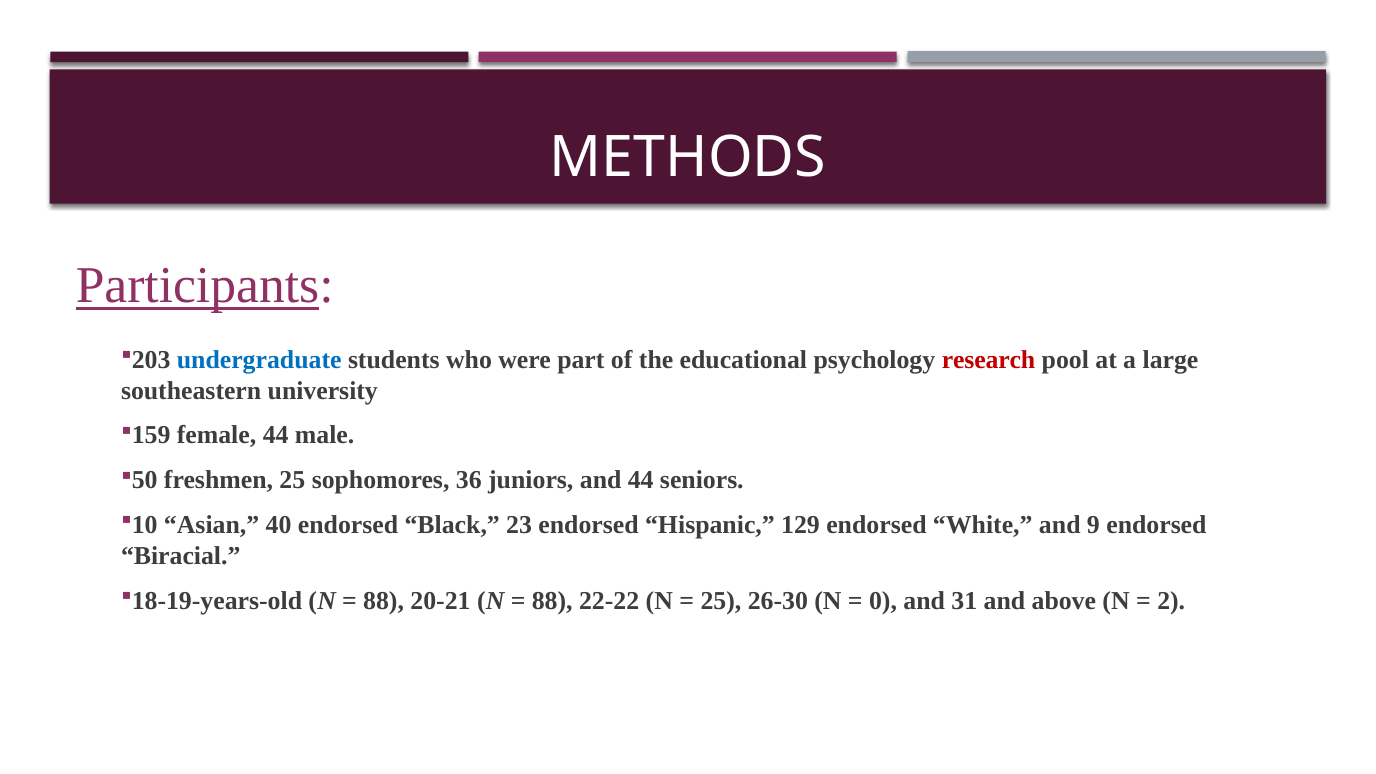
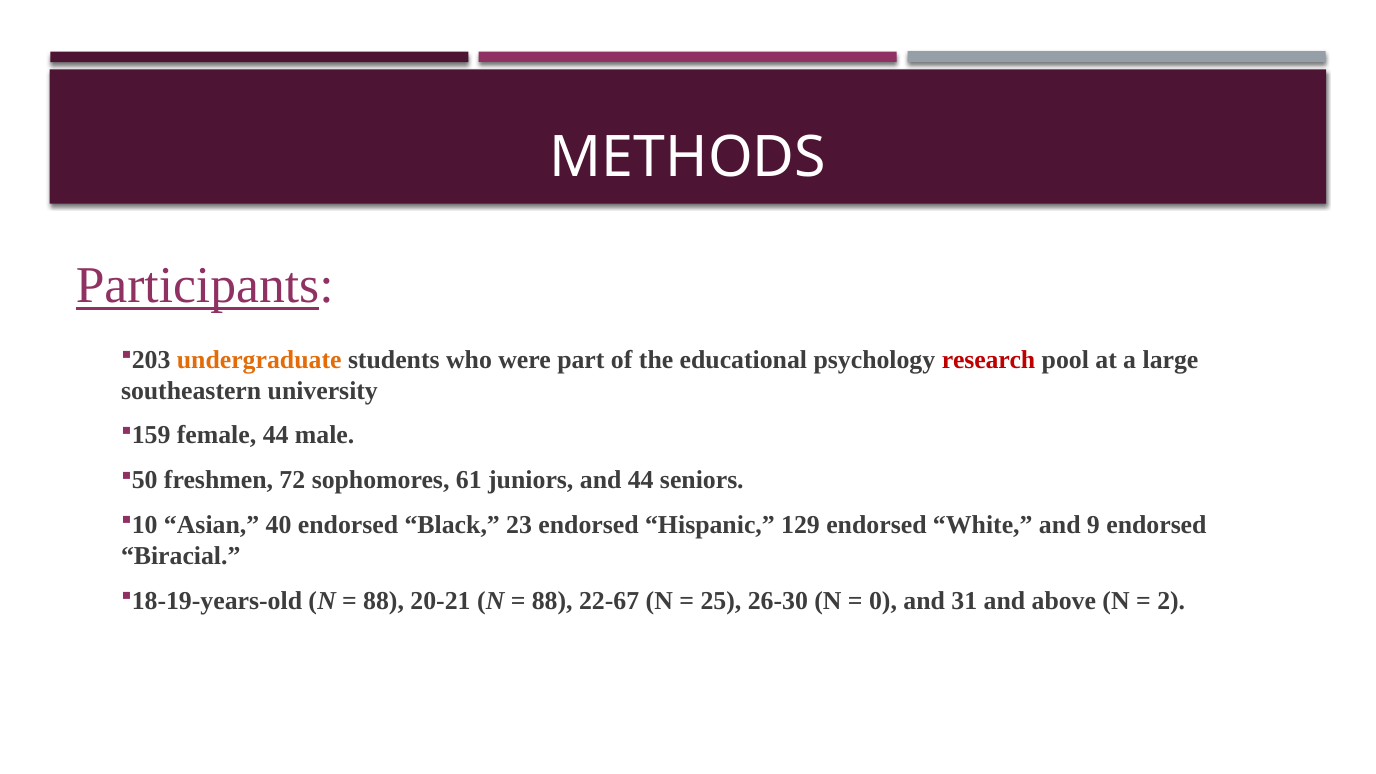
undergraduate colour: blue -> orange (259, 360)
freshmen 25: 25 -> 72 (292, 480)
36: 36 -> 61 (469, 480)
22-22: 22-22 -> 22-67 (609, 601)
